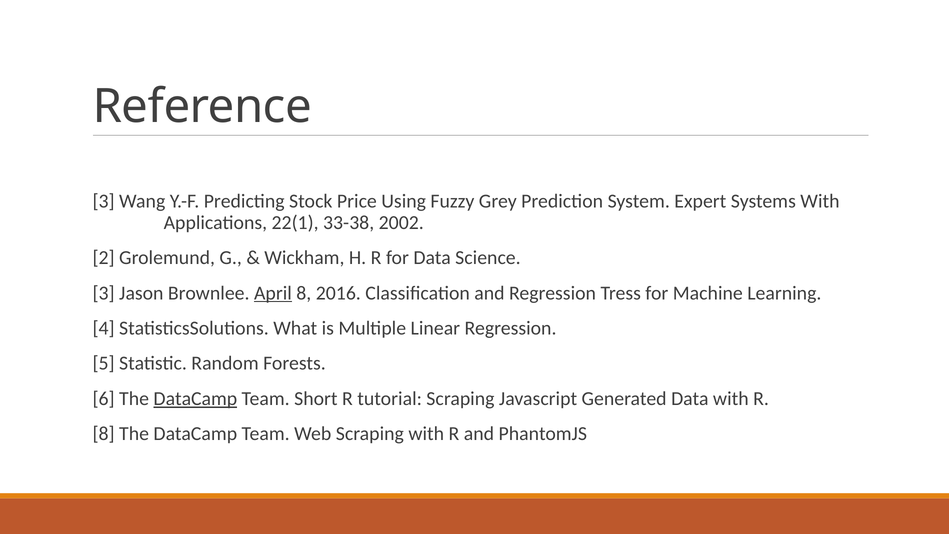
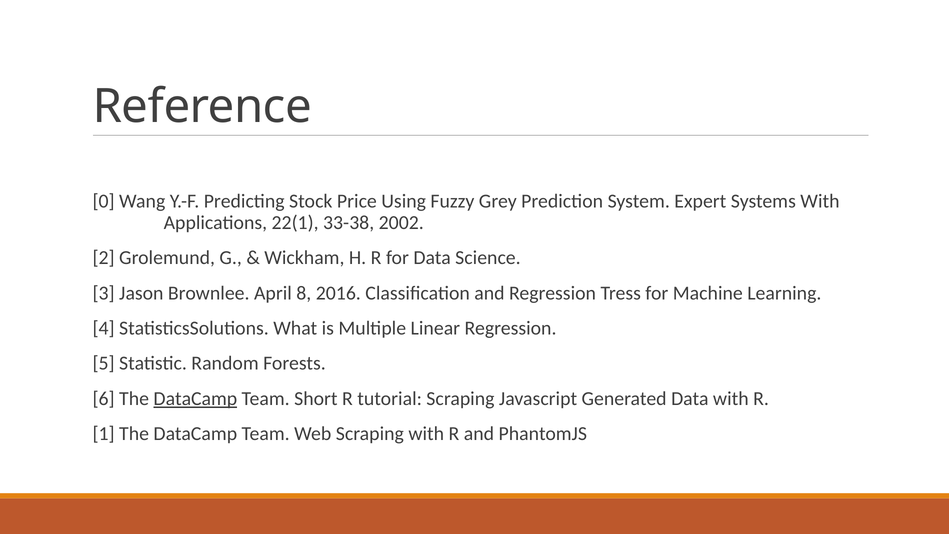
3: 3 -> 0 (104, 201)
April underline: present -> none (273, 293)
8: 8 -> 1 (104, 434)
